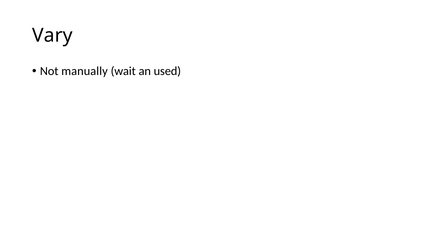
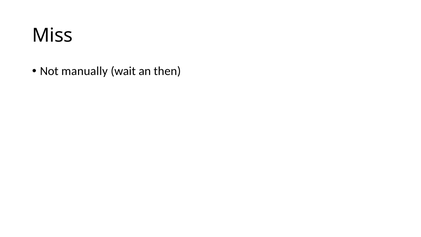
Vary: Vary -> Miss (52, 35)
used: used -> then (167, 71)
